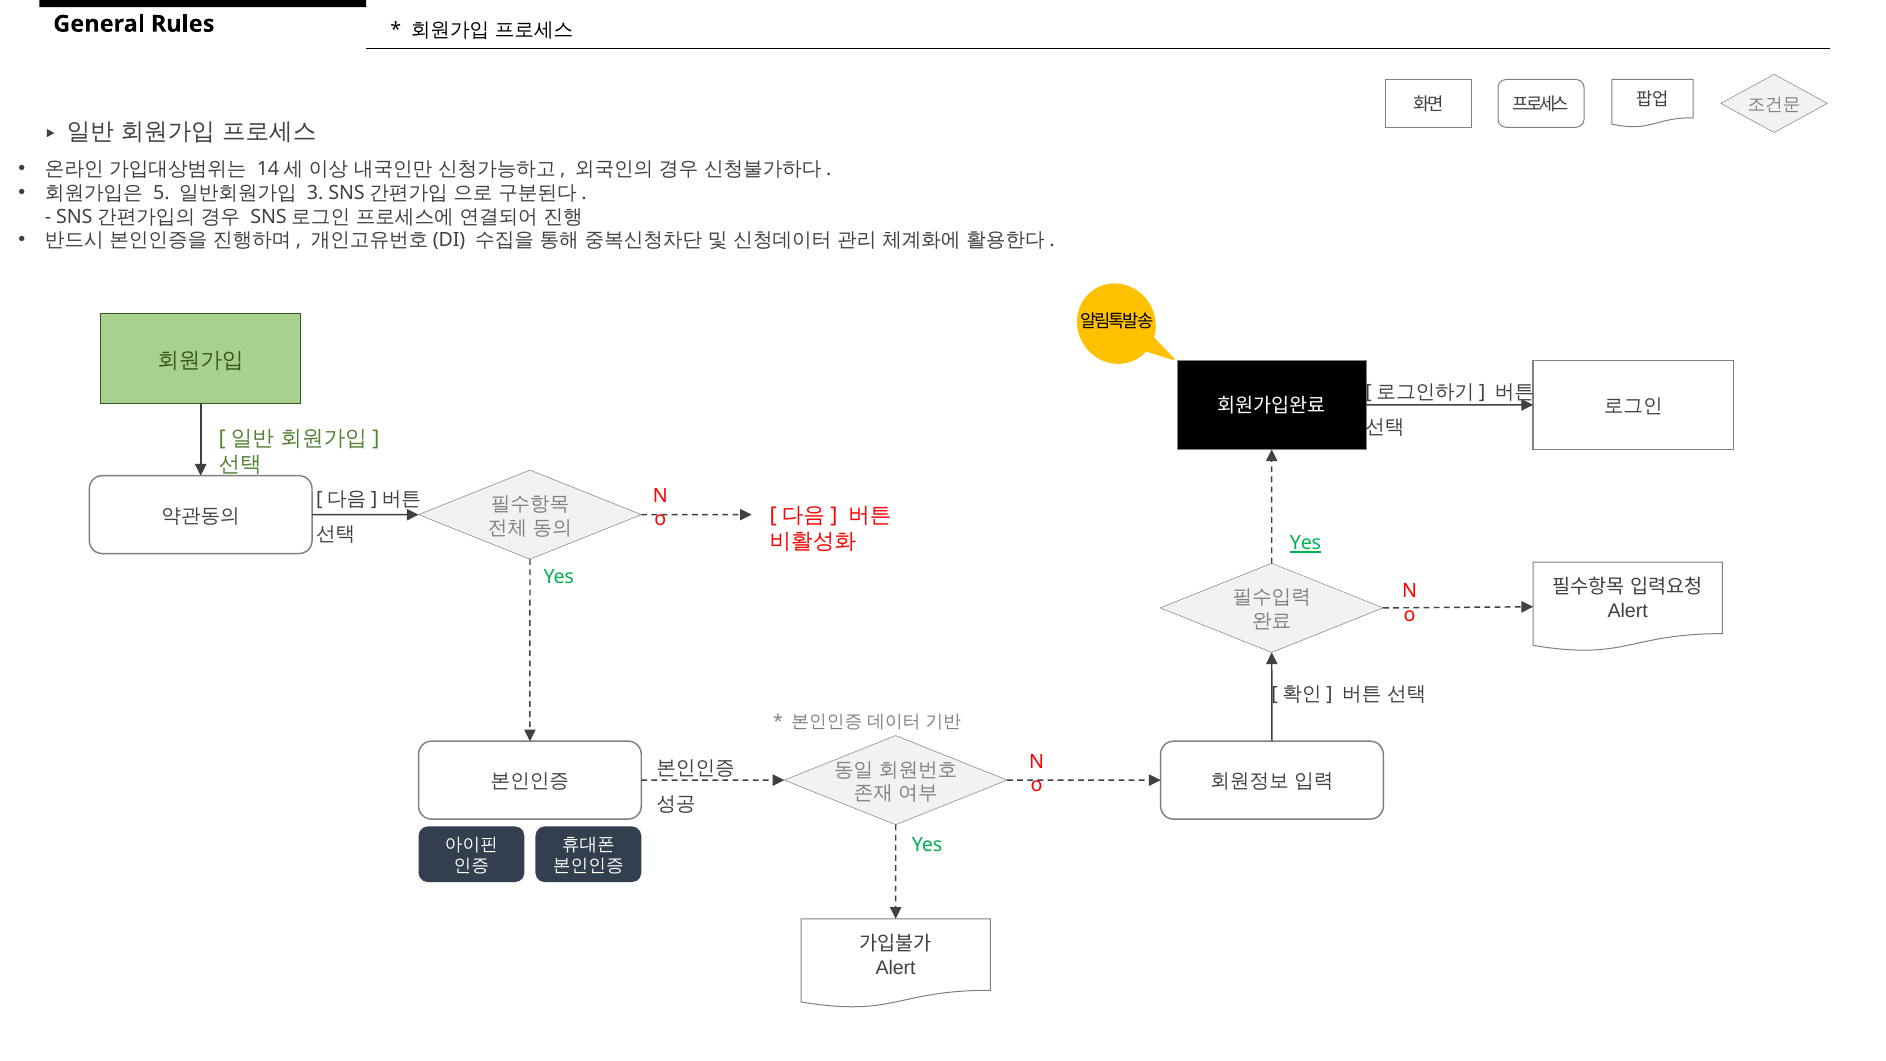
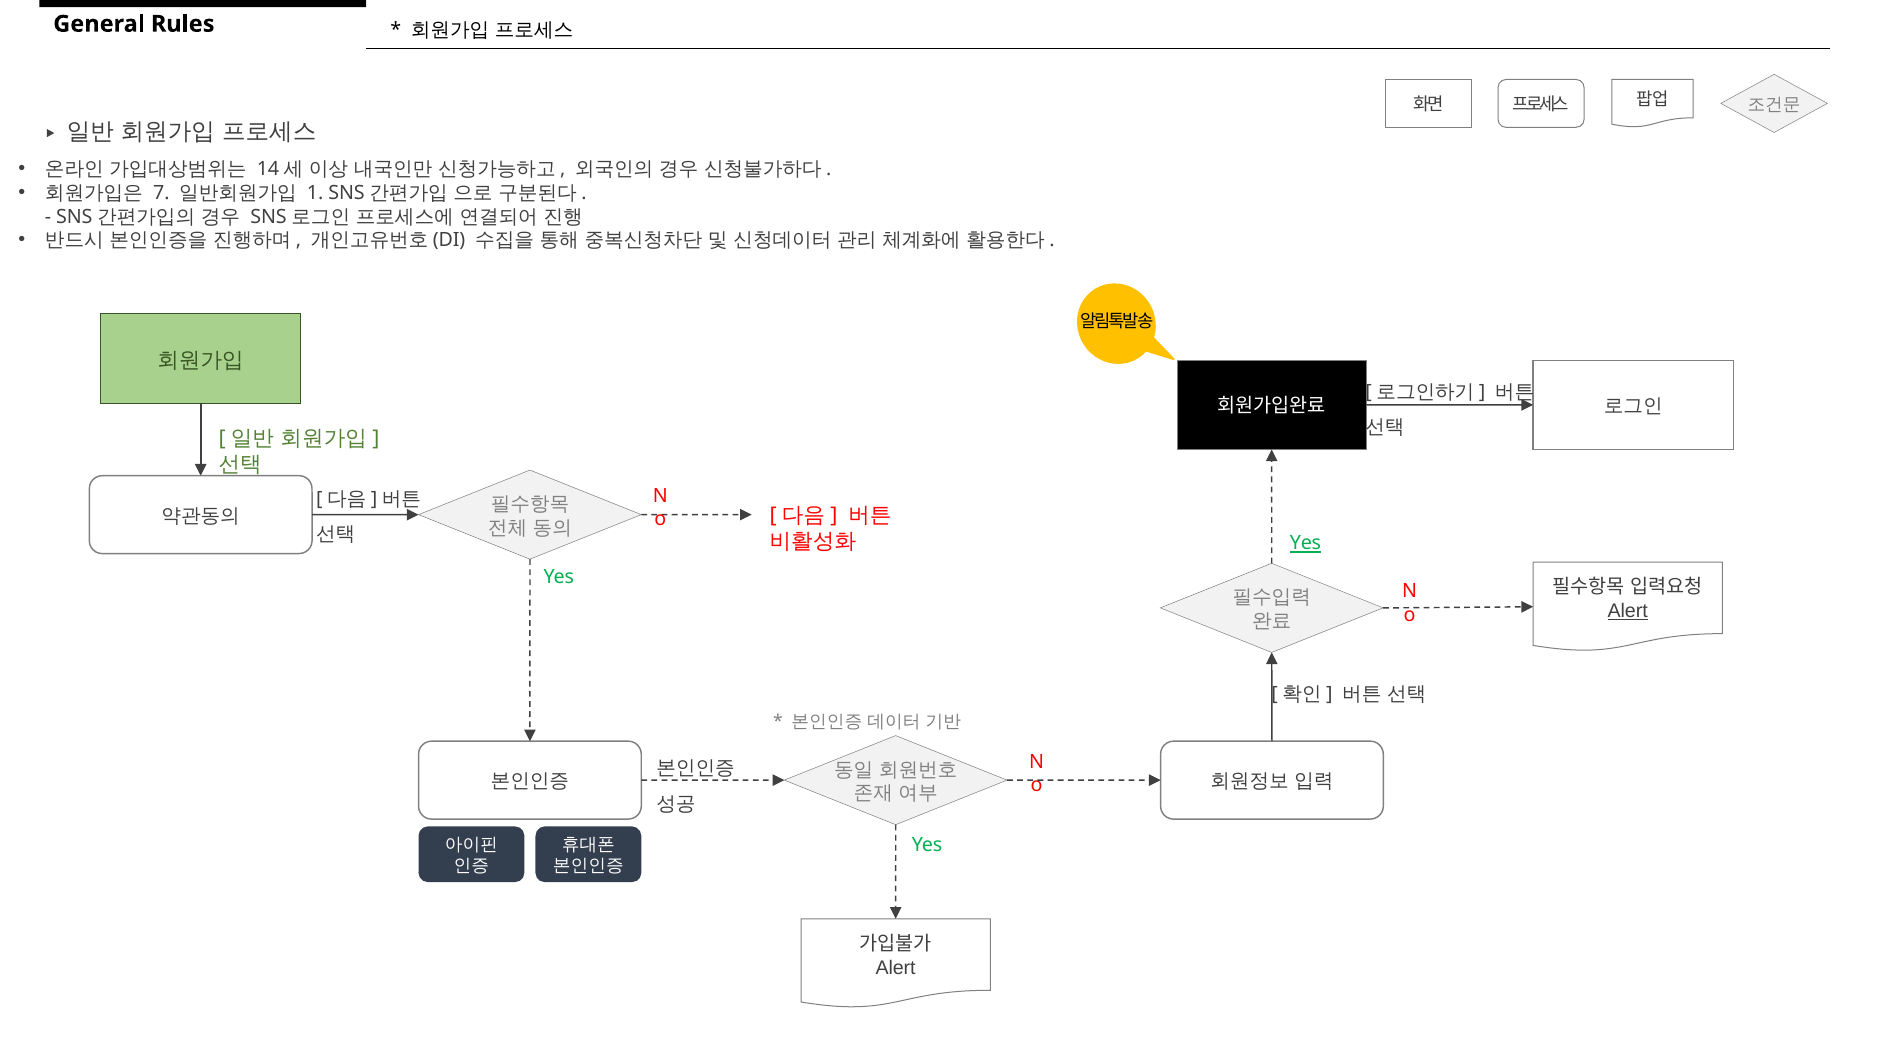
5: 5 -> 7 (161, 193)
3: 3 -> 1 (315, 193)
Alert underline: none -> present (1628, 611)
